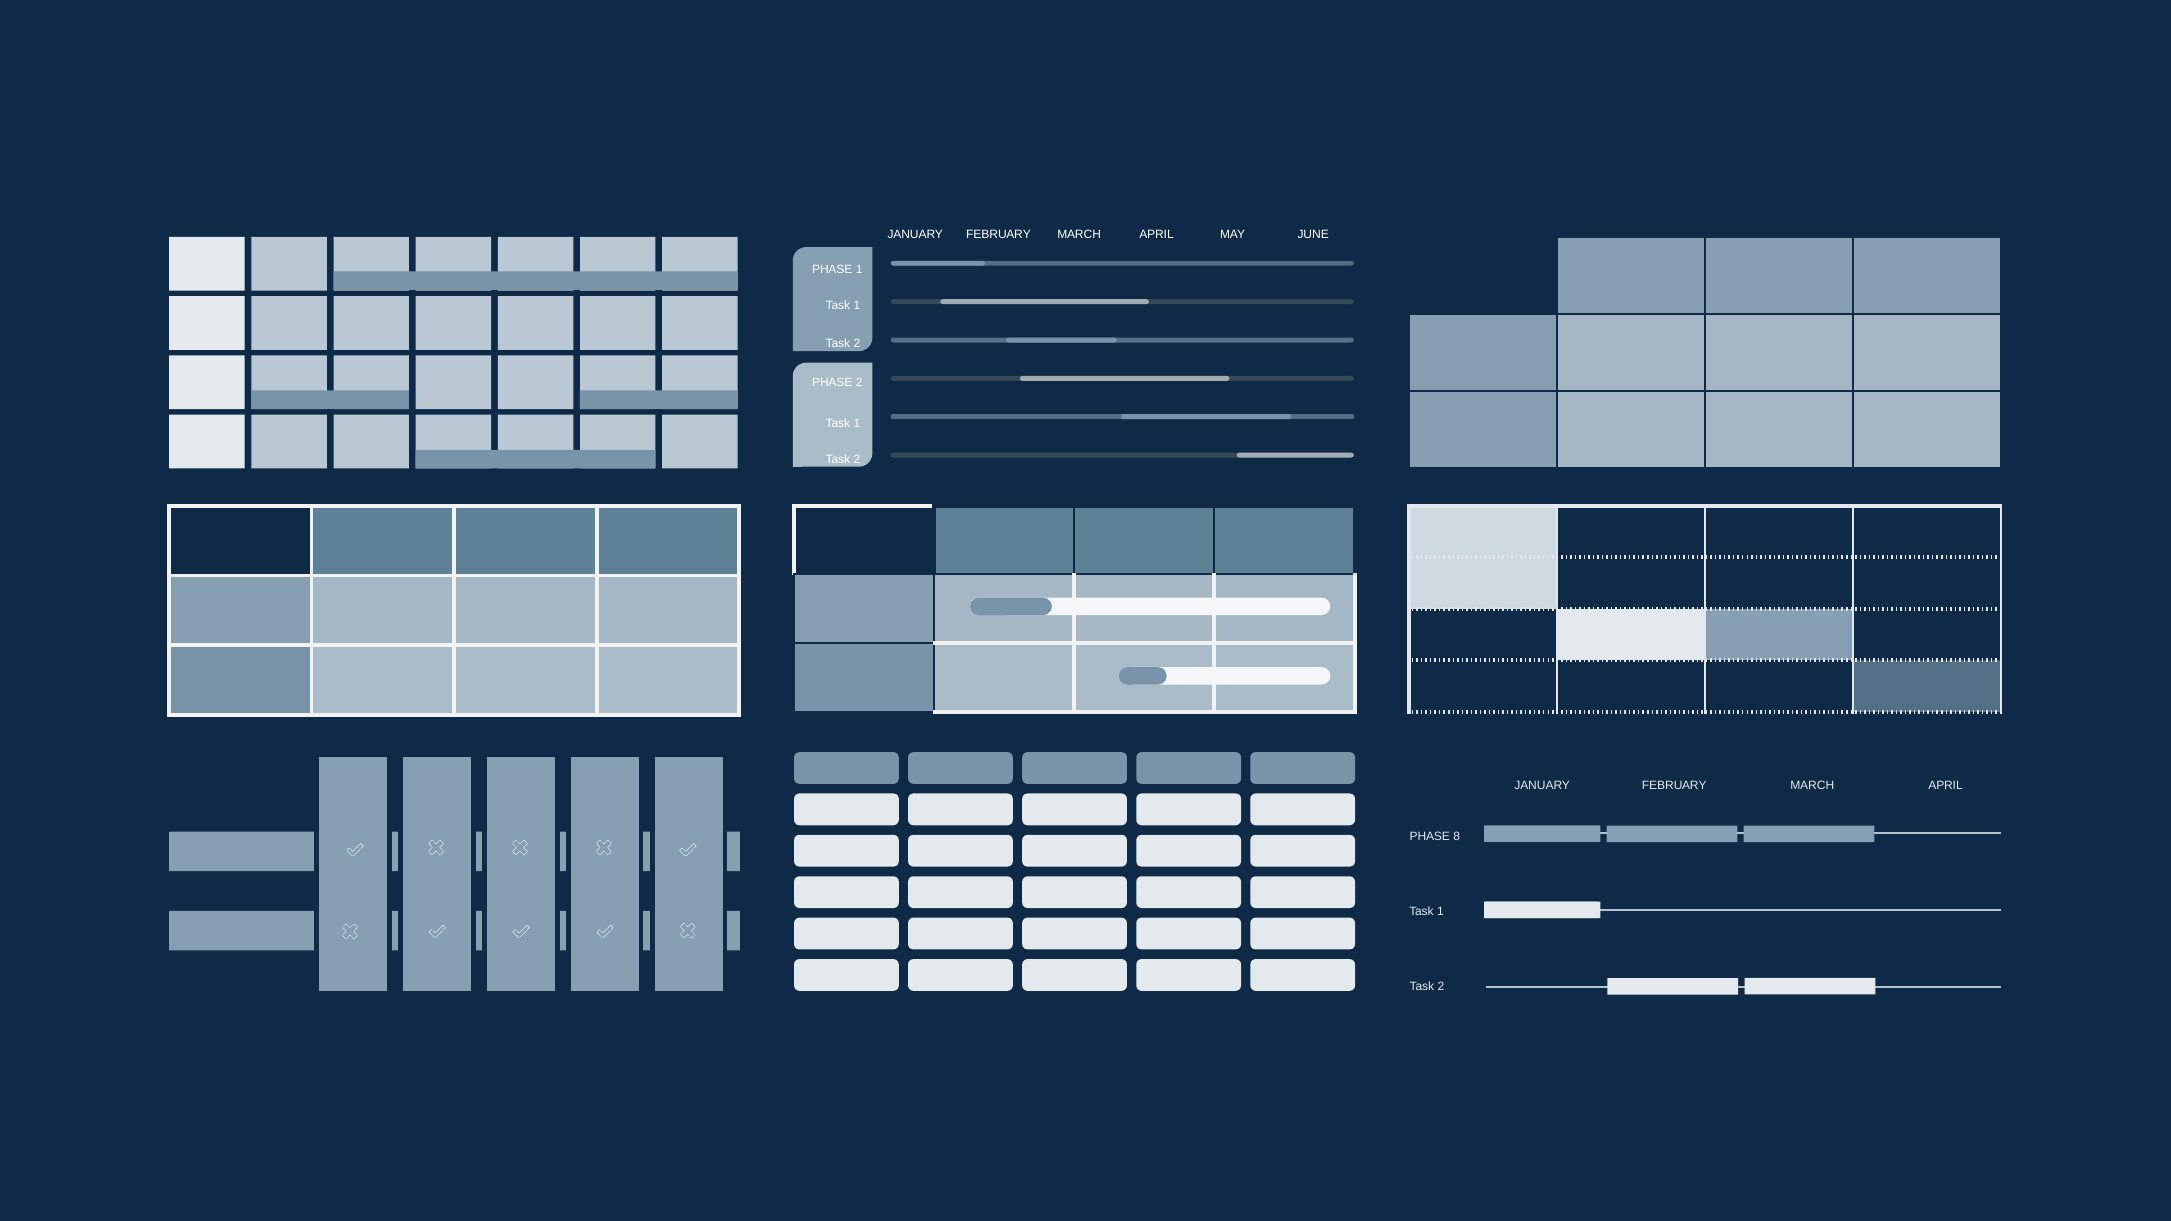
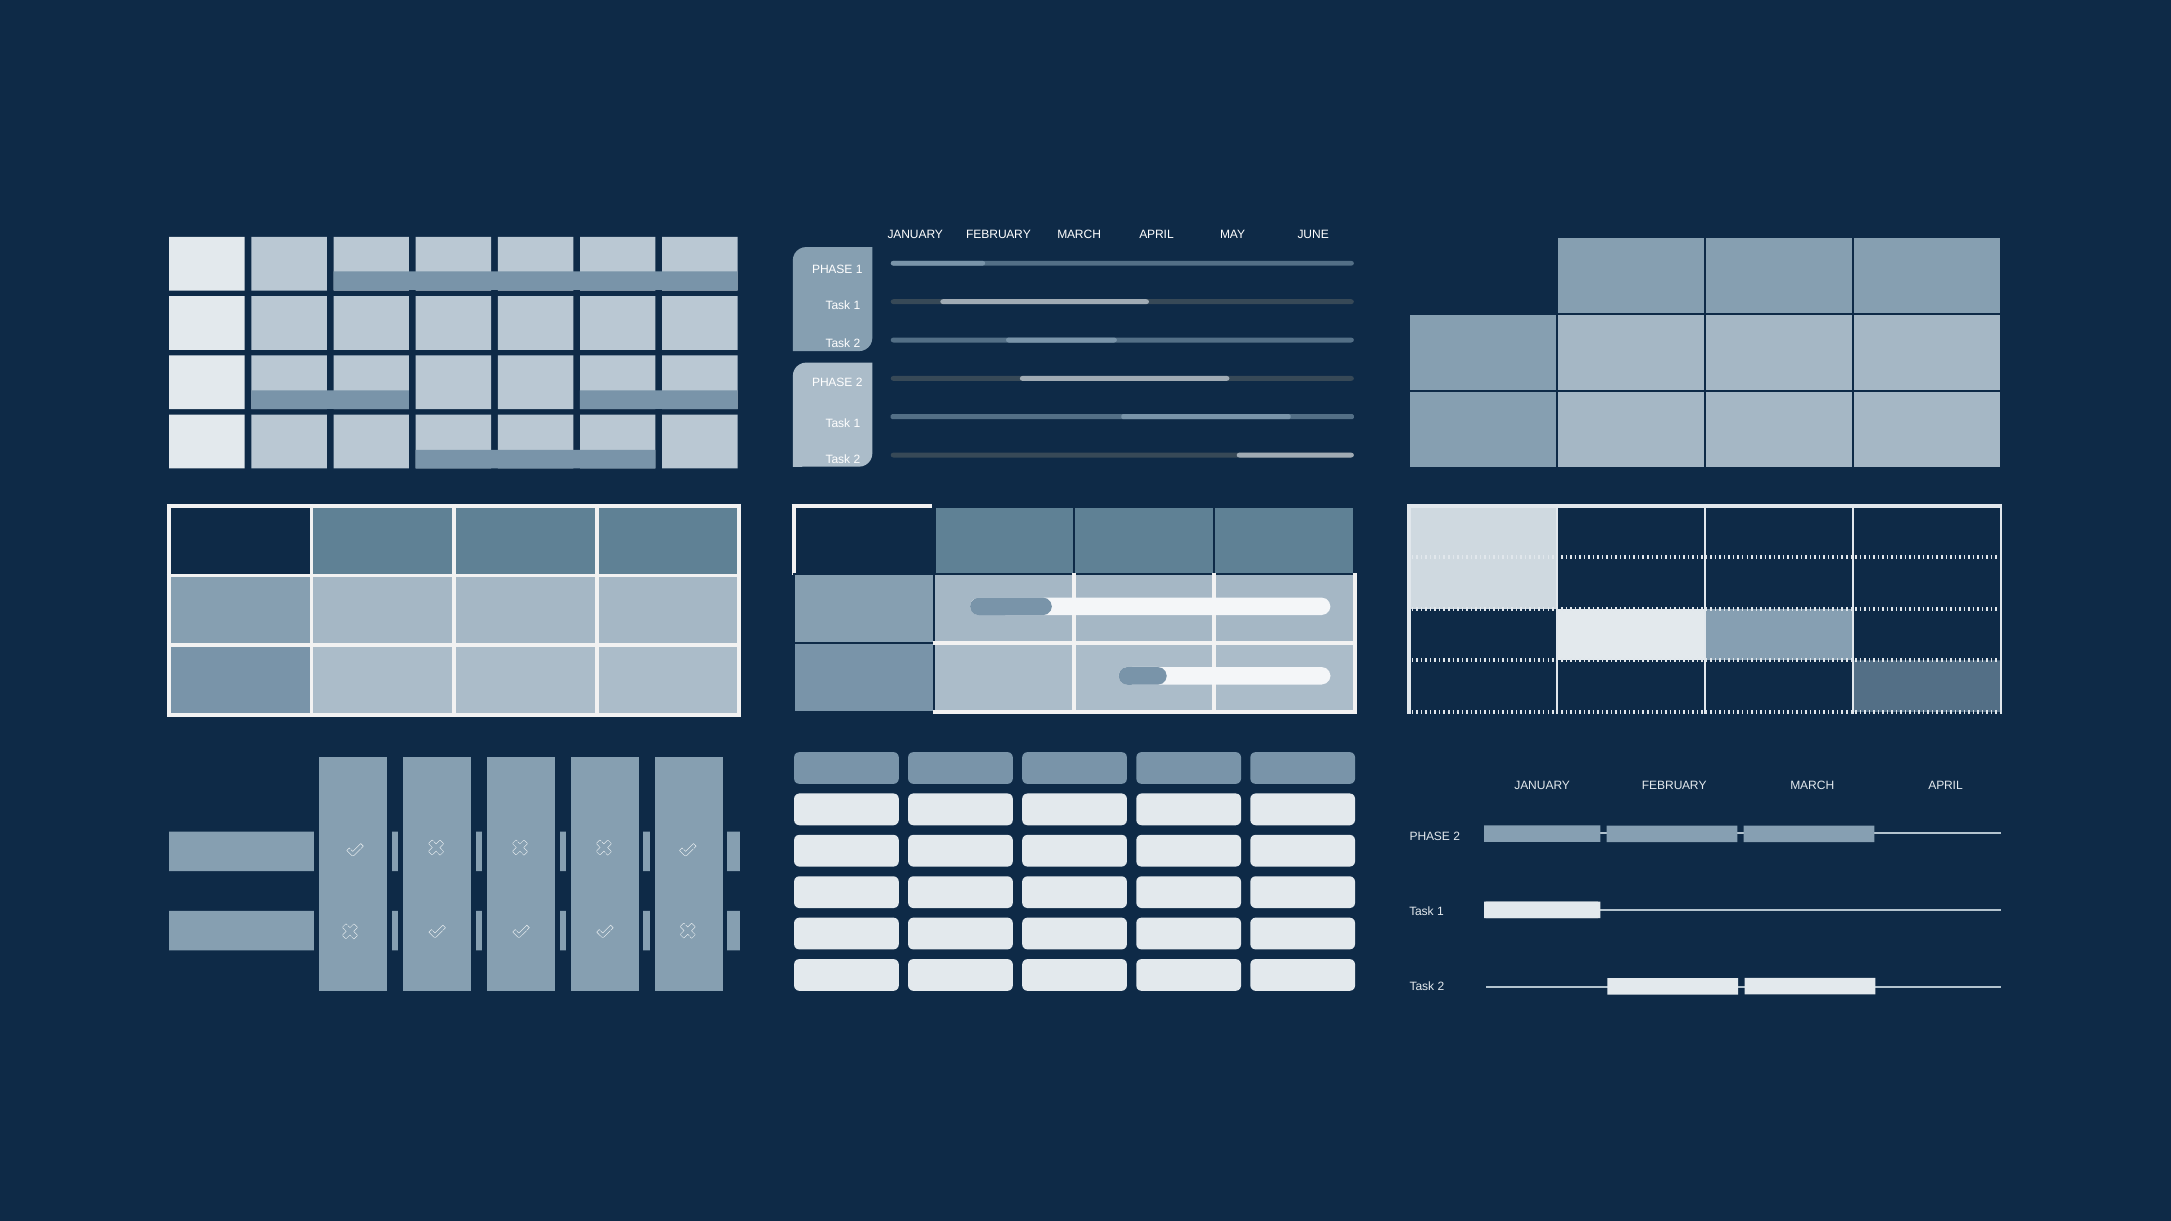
8: 8 -> 2 (1457, 836)
